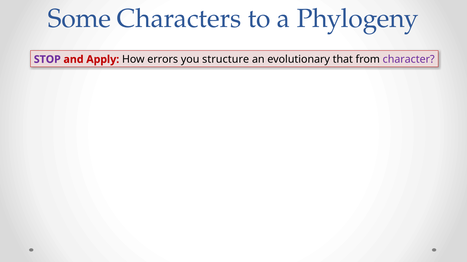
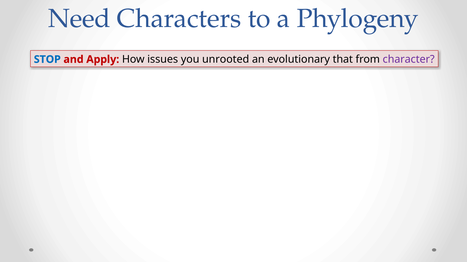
Some: Some -> Need (79, 19)
STOP colour: purple -> blue (47, 60)
errors: errors -> issues (163, 60)
structure: structure -> unrooted (226, 60)
